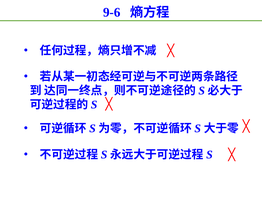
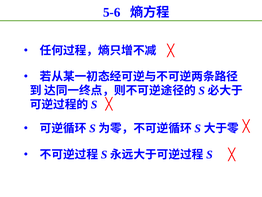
9-6: 9-6 -> 5-6 (112, 12)
